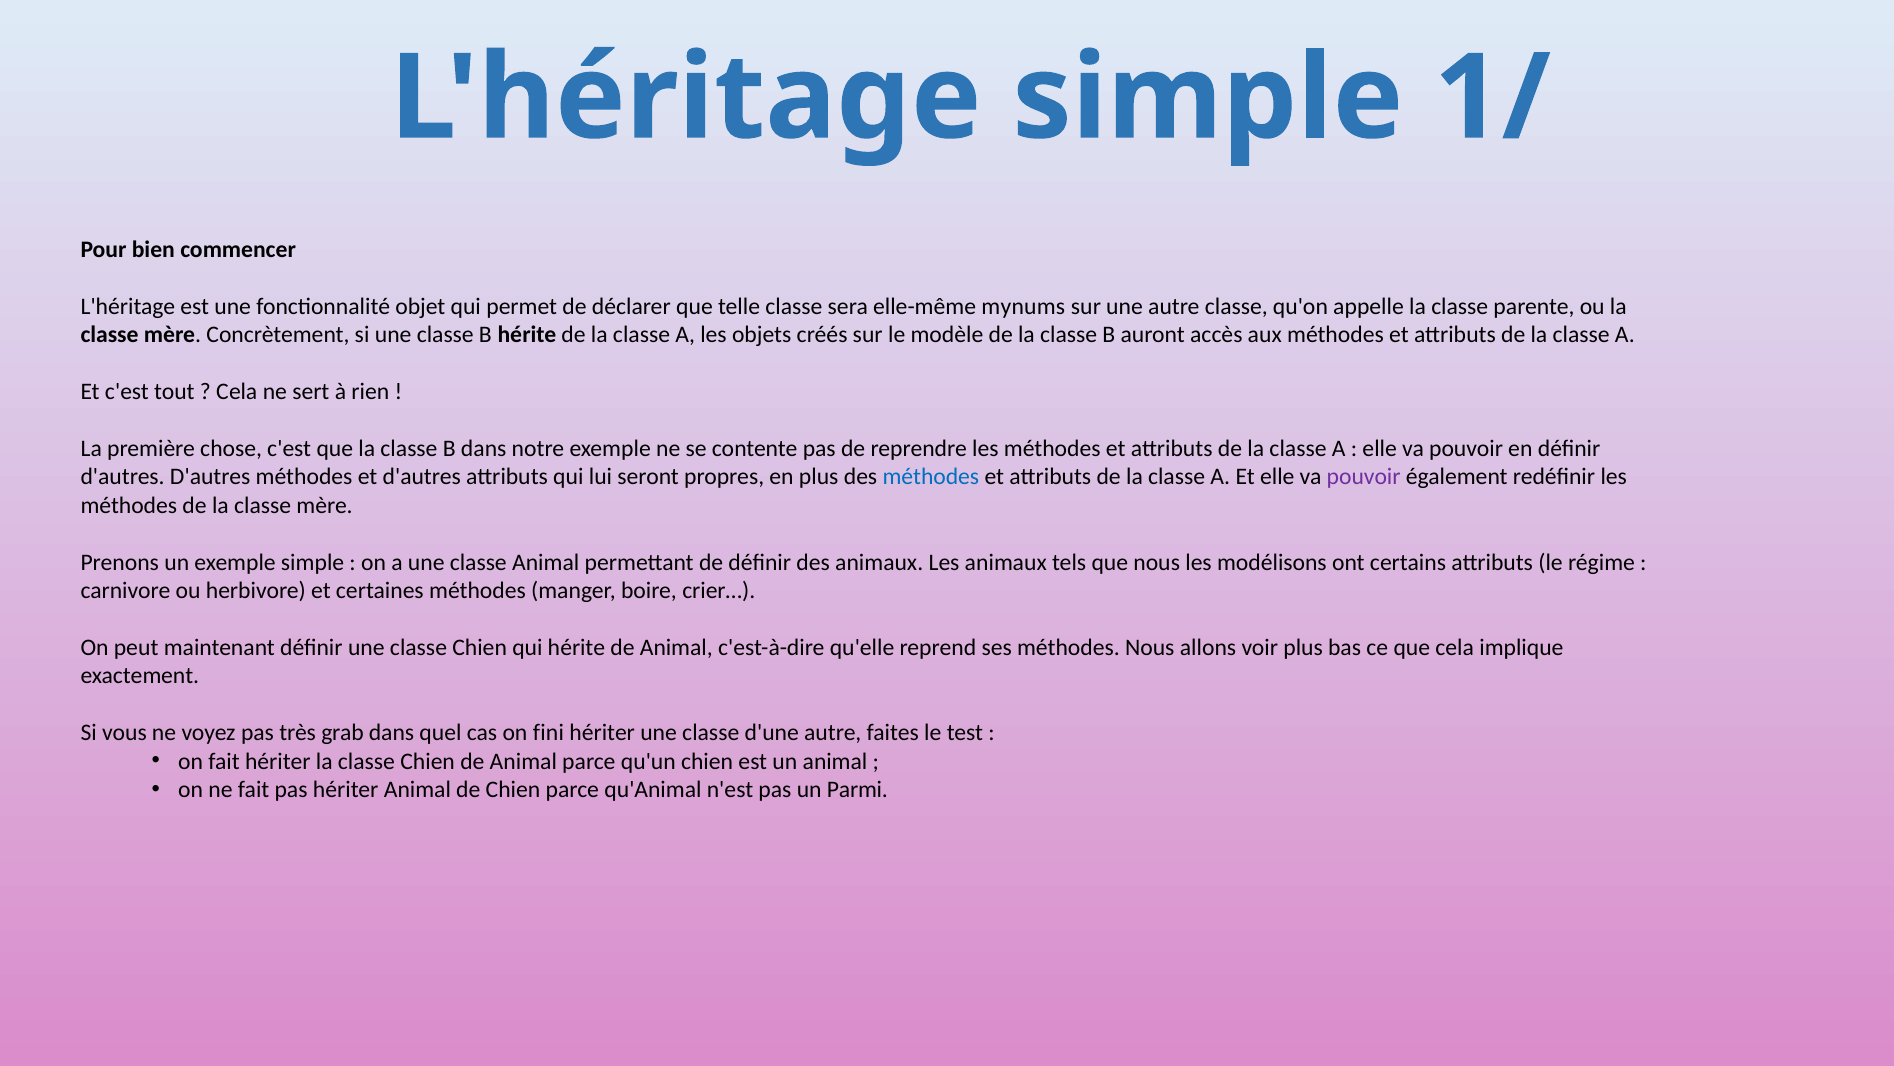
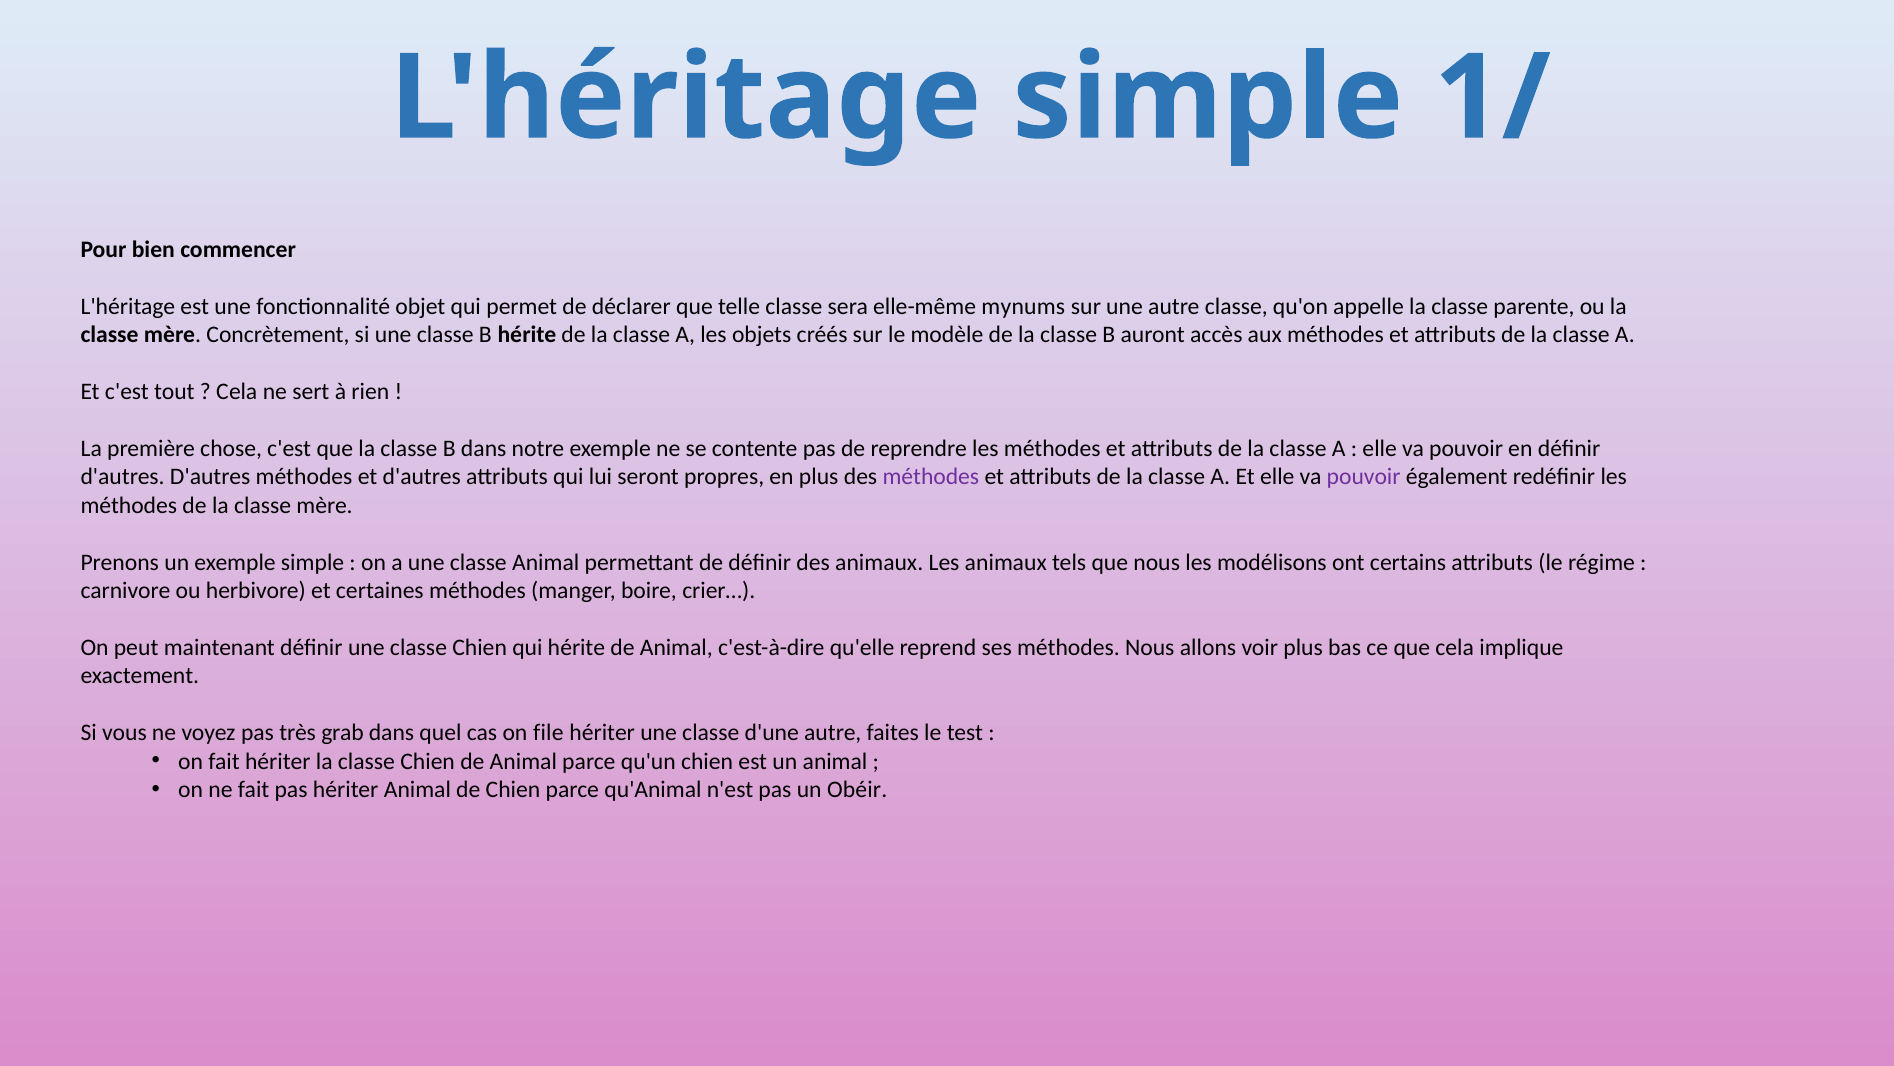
méthodes colour: blue -> purple (931, 477)
fini: fini -> file (548, 732)
Parmi: Parmi -> Obéir (857, 789)
